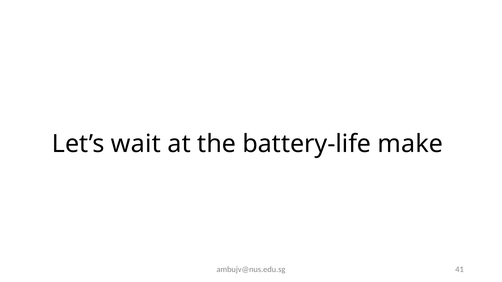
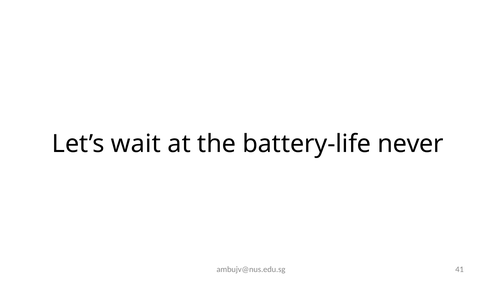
make: make -> never (411, 144)
